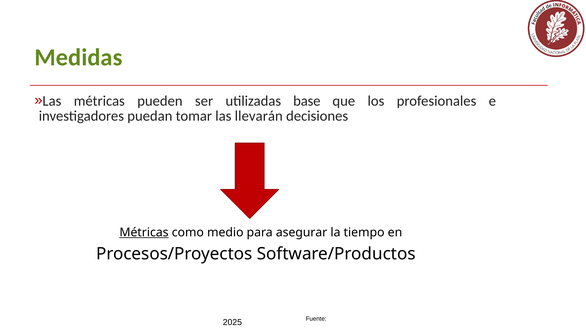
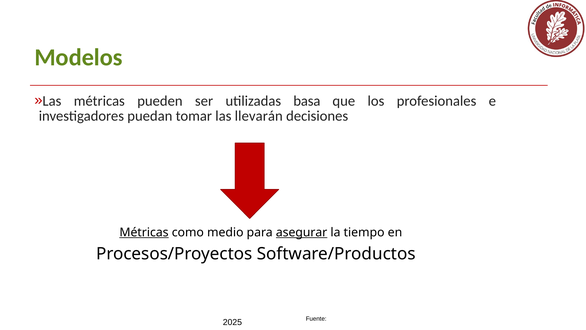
Medidas: Medidas -> Modelos (79, 57)
base: base -> basa (307, 101)
asegurar underline: none -> present (302, 232)
